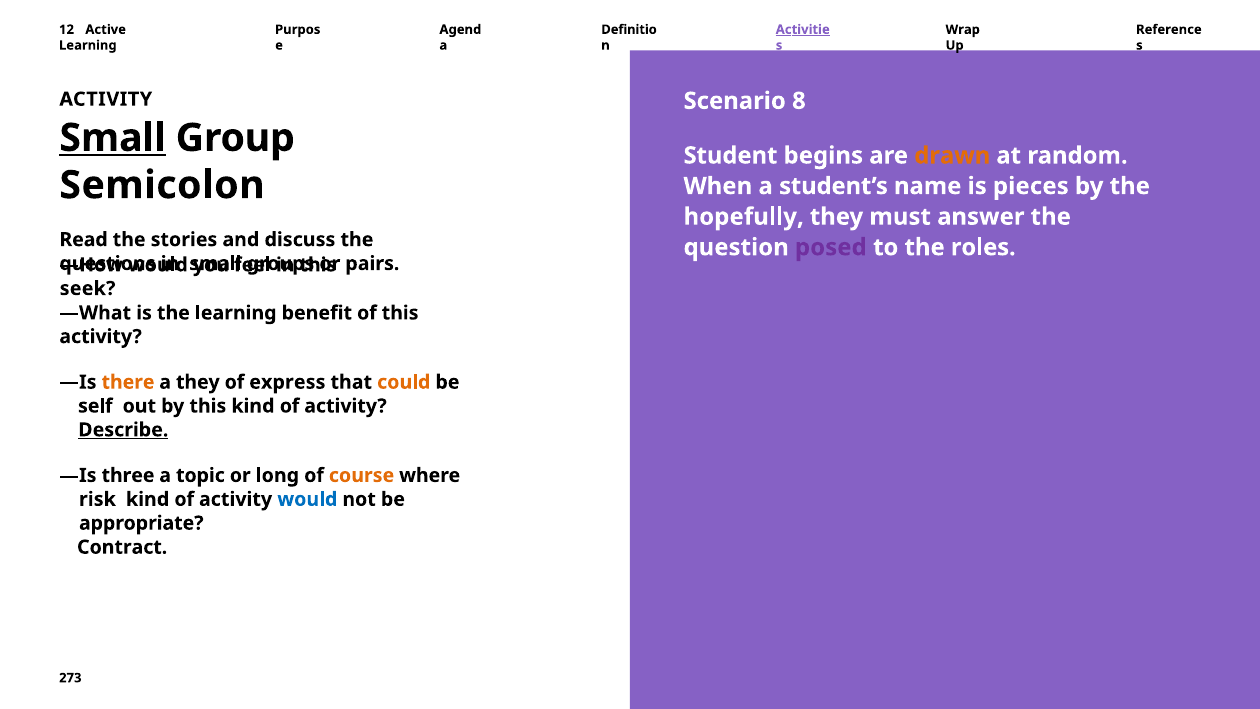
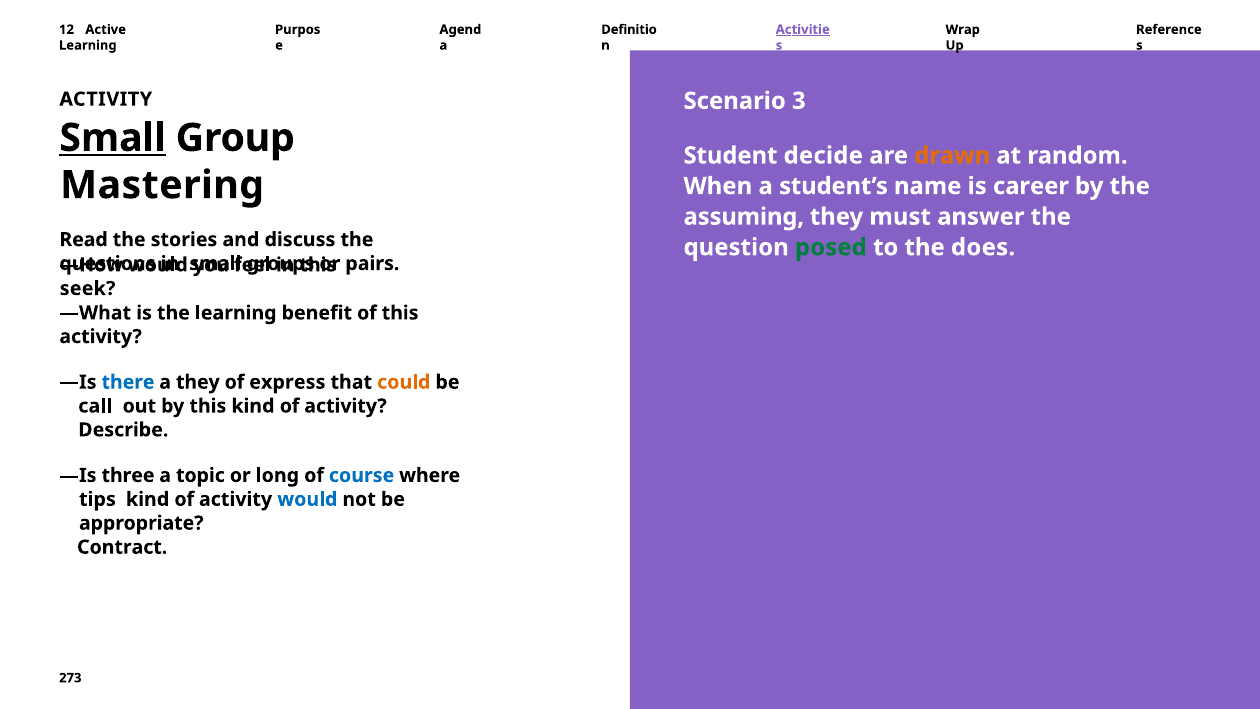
8: 8 -> 3 (799, 101)
begins: begins -> decide (823, 156)
Semicolon: Semicolon -> Mastering (162, 185)
pieces: pieces -> career (1031, 186)
hopefully: hopefully -> assuming (744, 217)
posed colour: purple -> green (831, 247)
roles: roles -> does (983, 247)
there colour: orange -> blue (128, 382)
self: self -> call (95, 406)
Describe underline: present -> none (123, 430)
course colour: orange -> blue (362, 475)
risk: risk -> tips (97, 499)
